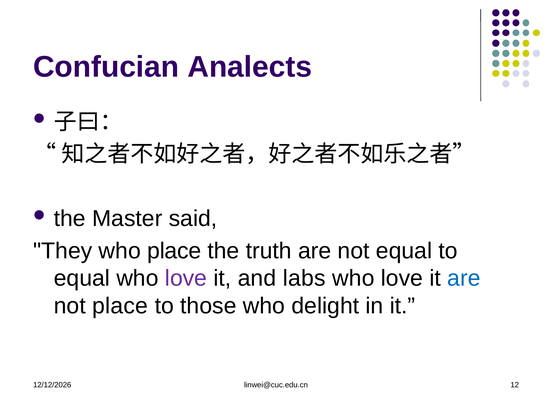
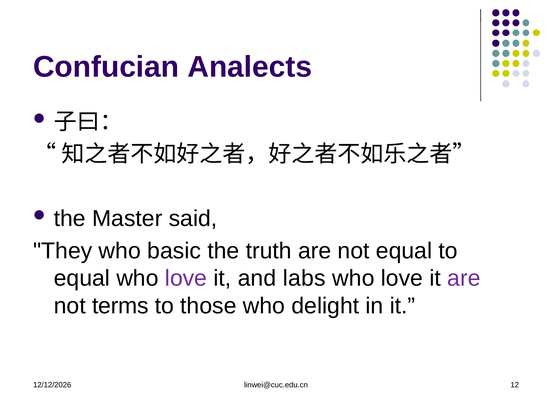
who place: place -> basic (174, 251)
are colour: blue -> purple (464, 278)
not place: place -> terms (120, 306)
